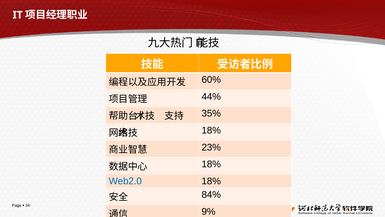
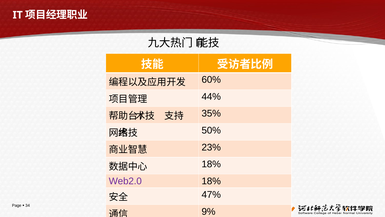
18%: 18% -> 50% (211, 130)
Web2.0 colour: blue -> purple (125, 181)
84%: 84% -> 47% (211, 194)
